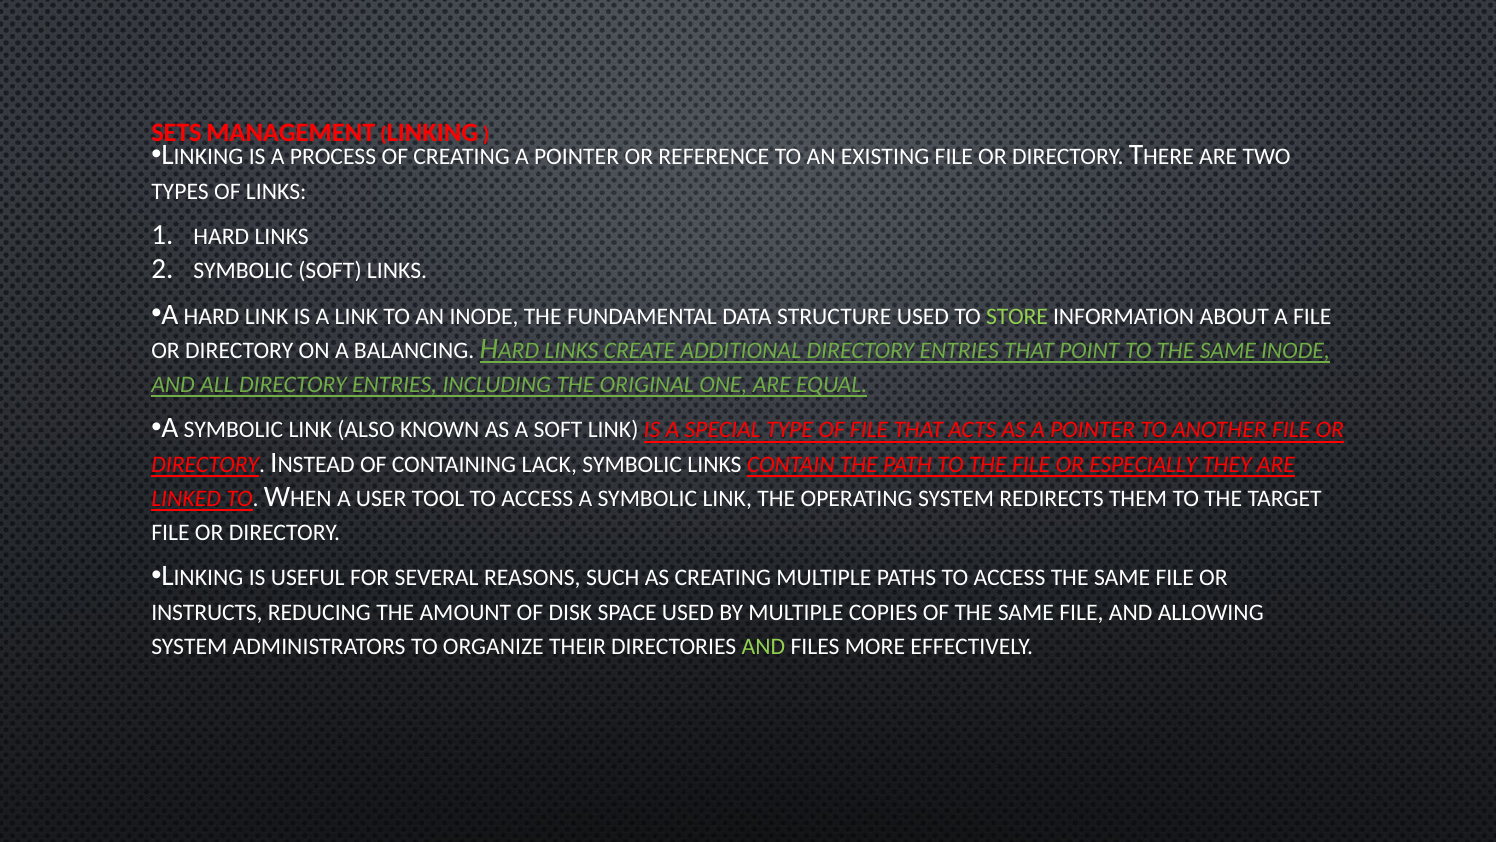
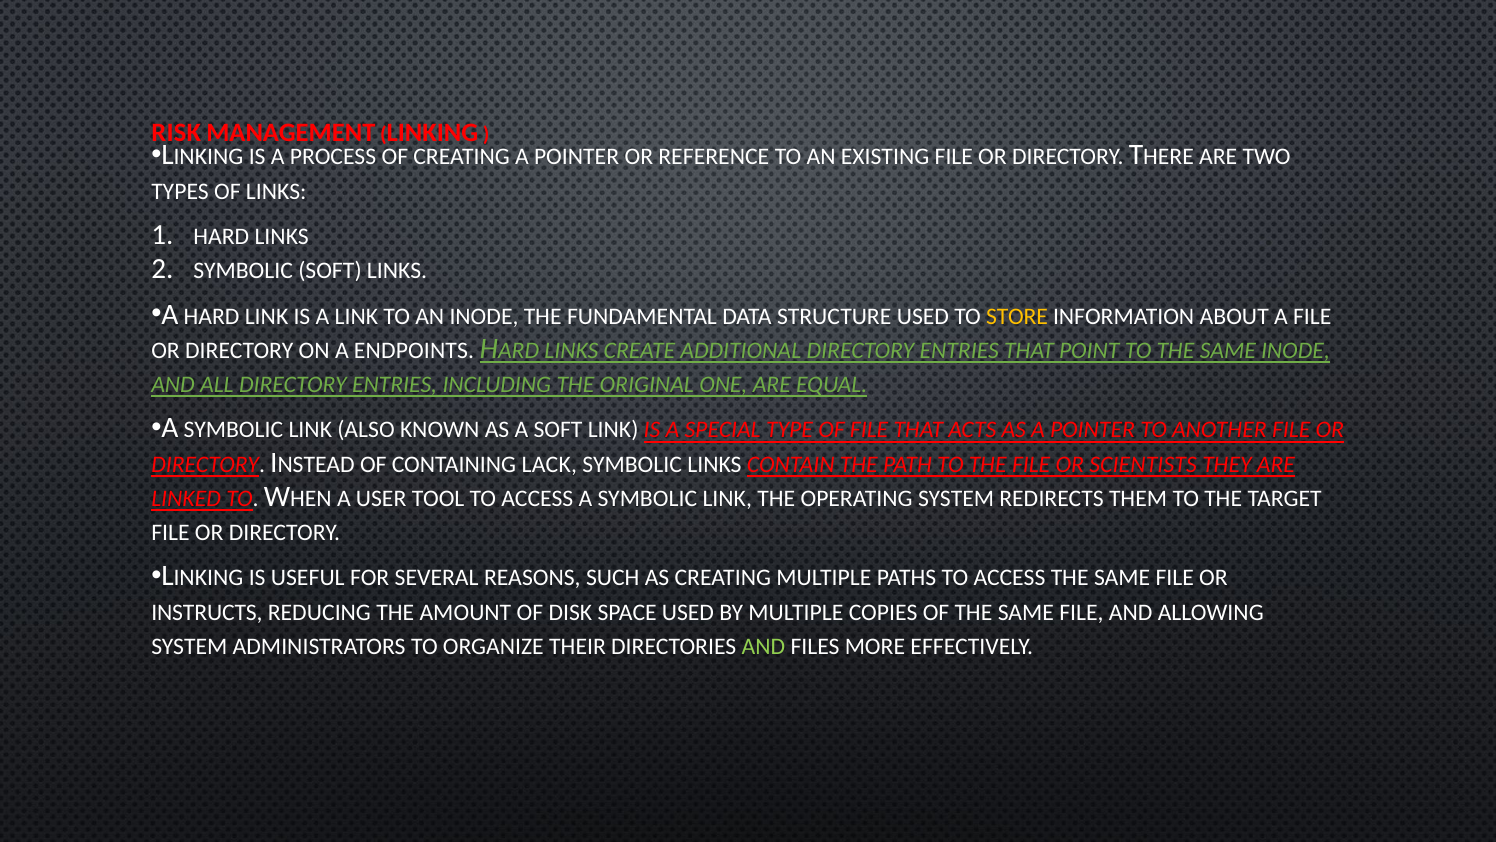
SETS: SETS -> RISK (176, 133)
STORE colour: light green -> yellow (1017, 316)
BALANCING: BALANCING -> ENDPOINTS (414, 350)
ESPECIALLY: ESPECIALLY -> SCIENTISTS (1143, 464)
